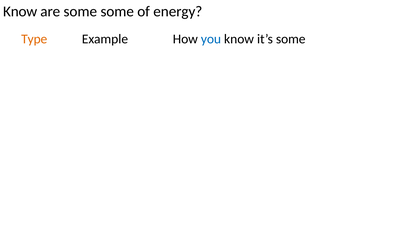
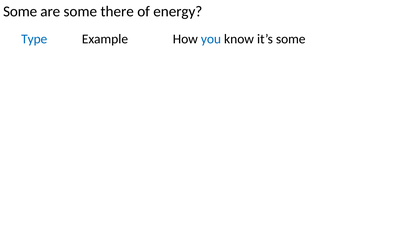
Know: Know -> Some (20, 12)
some some: some -> there (117, 12)
Type colour: orange -> blue (34, 39)
